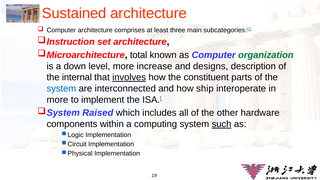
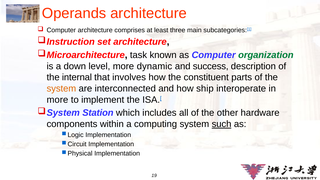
Sustained: Sustained -> Operands (74, 13)
total: total -> task (139, 55)
increase: increase -> dynamic (154, 66)
designs: designs -> success (211, 66)
involves underline: present -> none (129, 77)
system colour: blue -> orange (61, 89)
Raised: Raised -> Station (98, 113)
